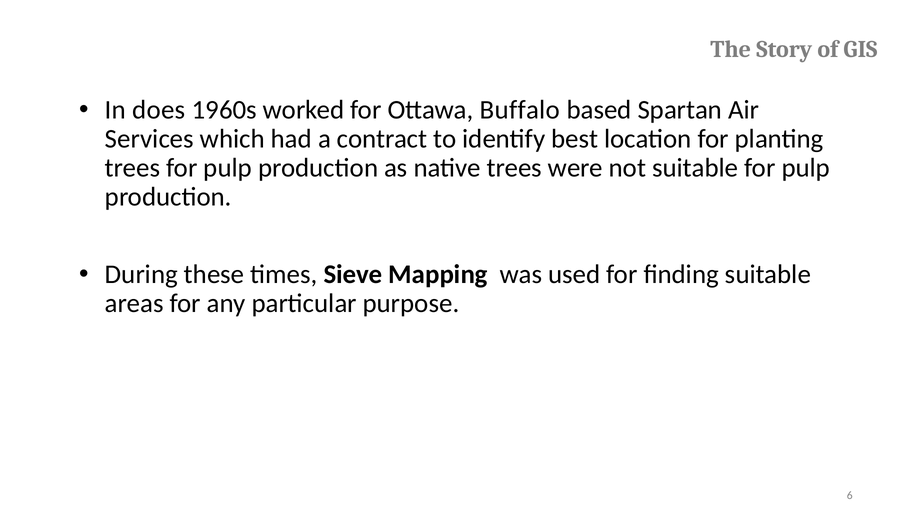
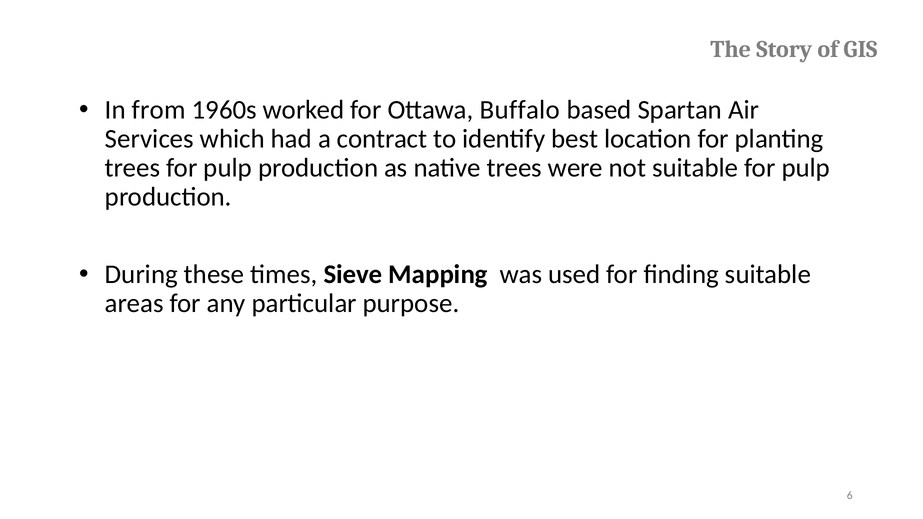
does: does -> from (159, 110)
